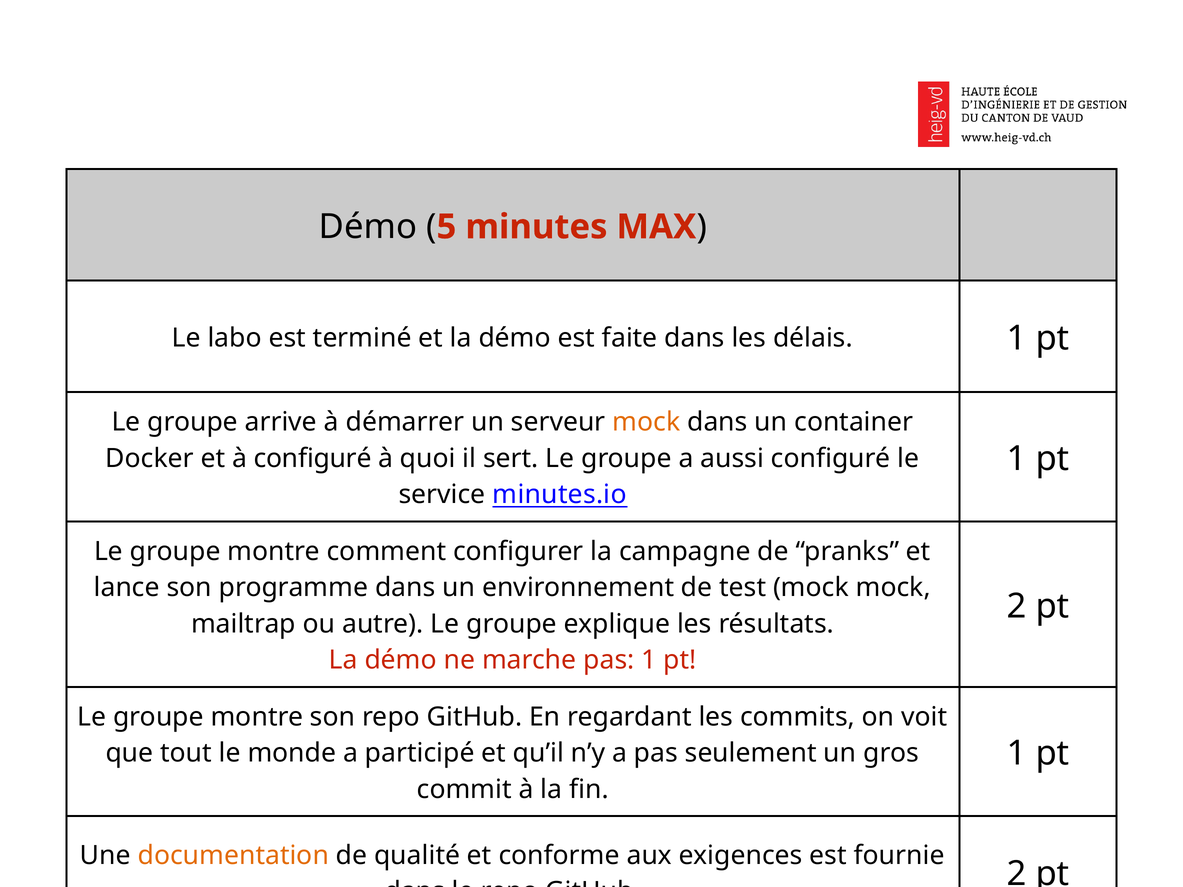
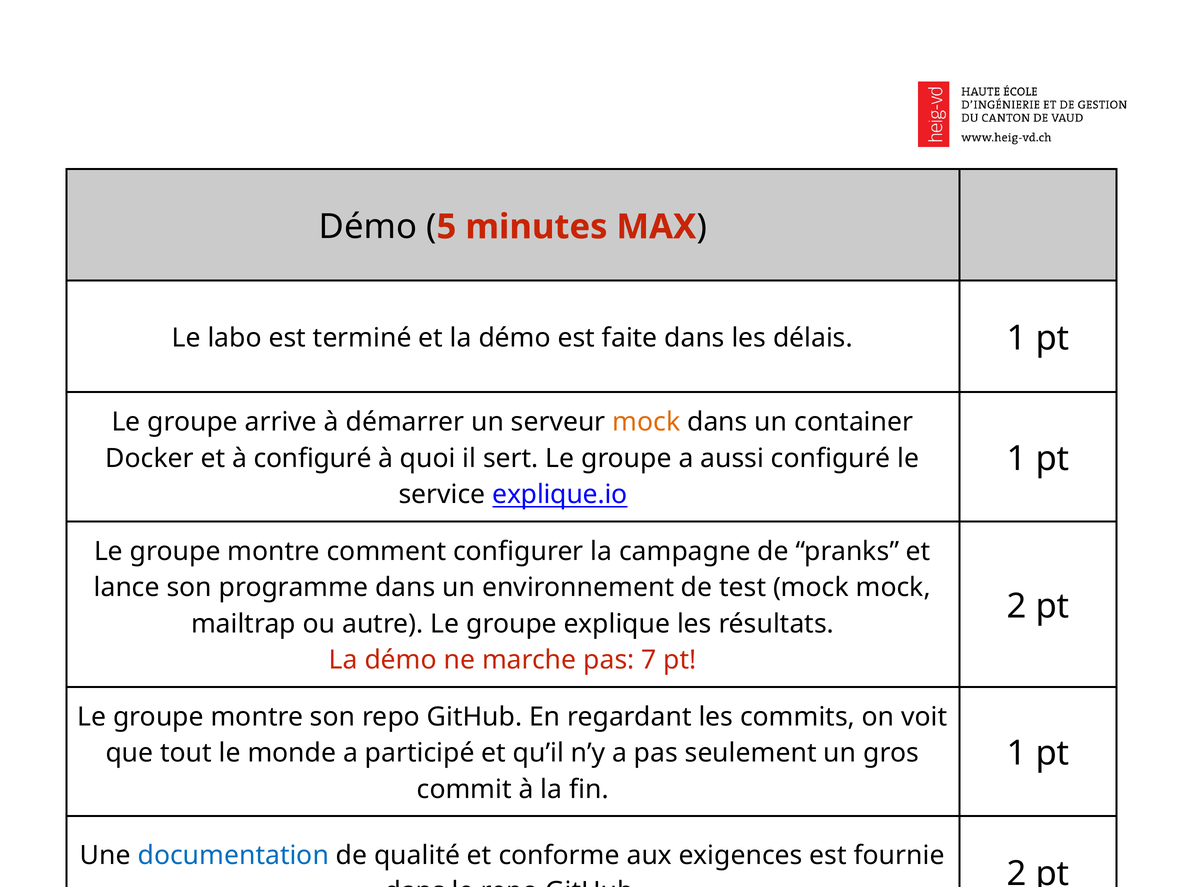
minutes.io: minutes.io -> explique.io (560, 495)
pas 1: 1 -> 7 (649, 660)
documentation colour: orange -> blue (233, 856)
